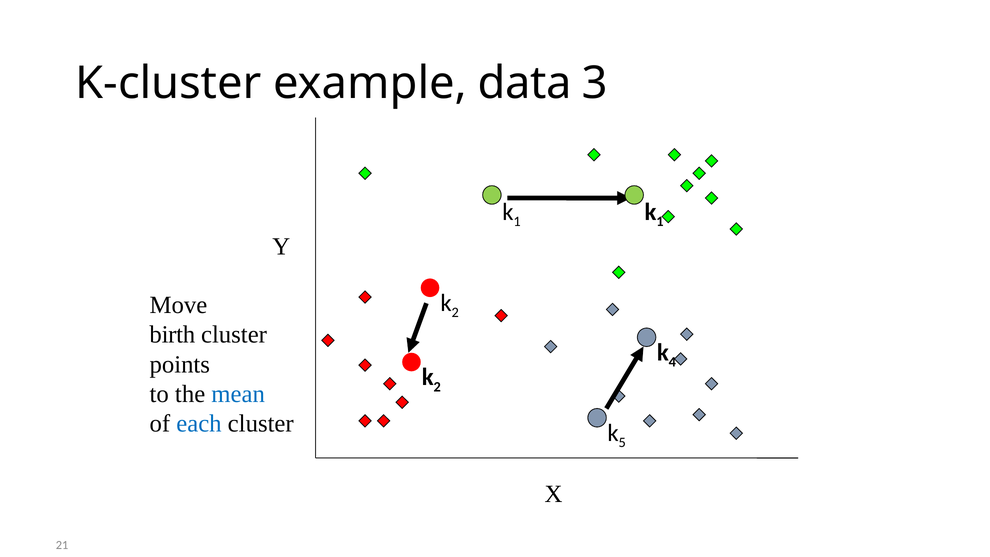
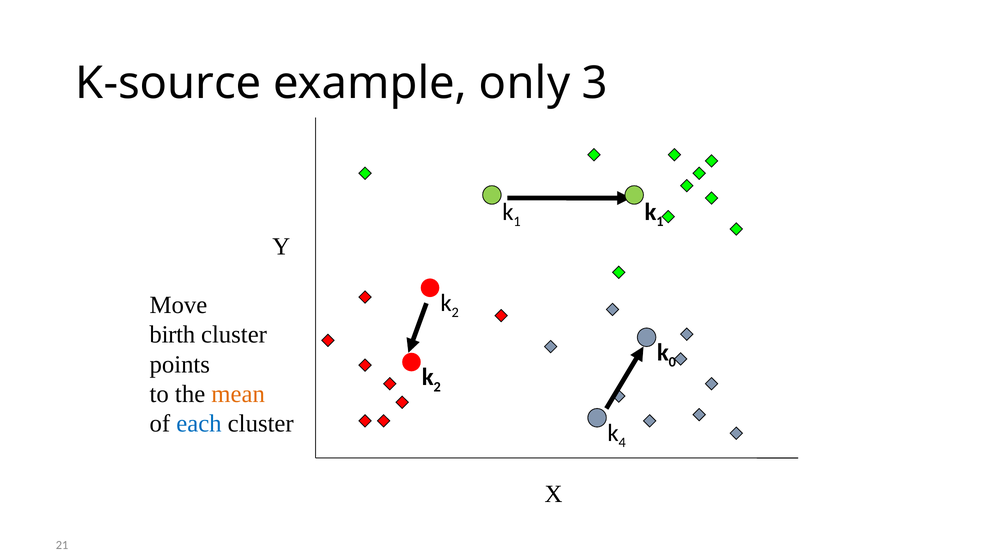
K-cluster: K-cluster -> K-source (168, 83)
data: data -> only (525, 83)
4: 4 -> 0 (672, 362)
mean colour: blue -> orange (238, 394)
5: 5 -> 4 (622, 442)
